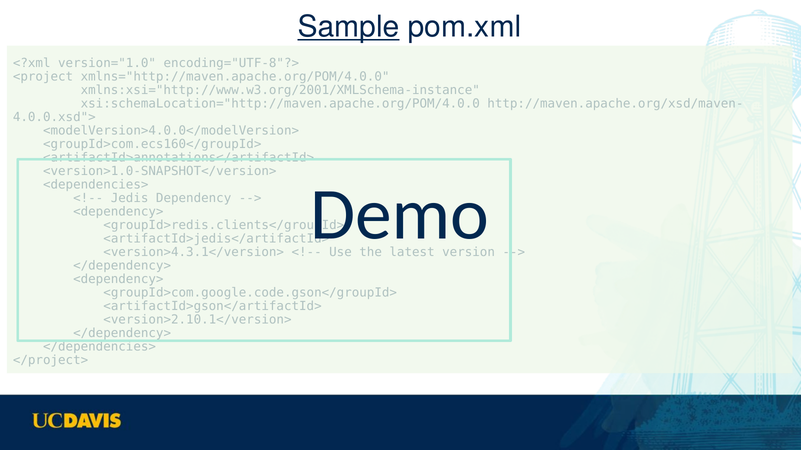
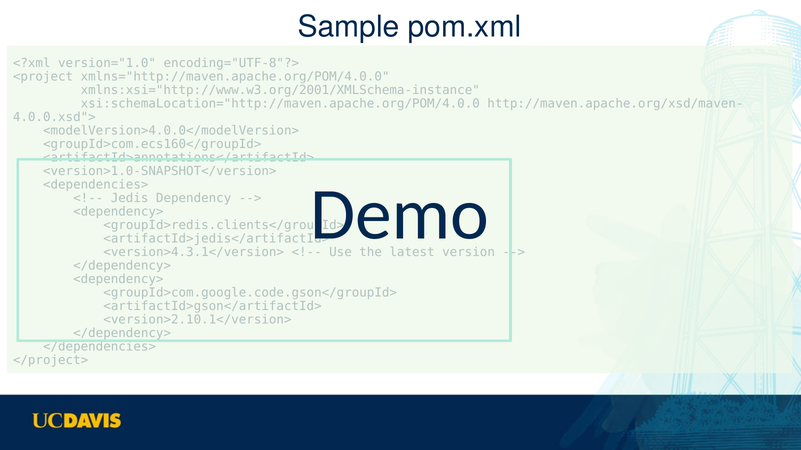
Sample underline: present -> none (349, 27)
